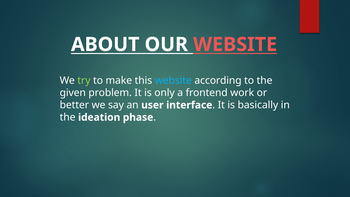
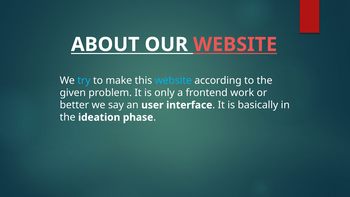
try colour: light green -> light blue (84, 80)
